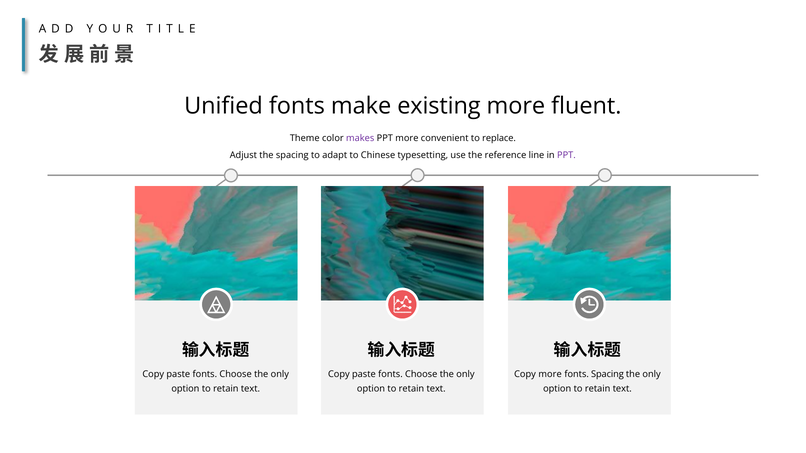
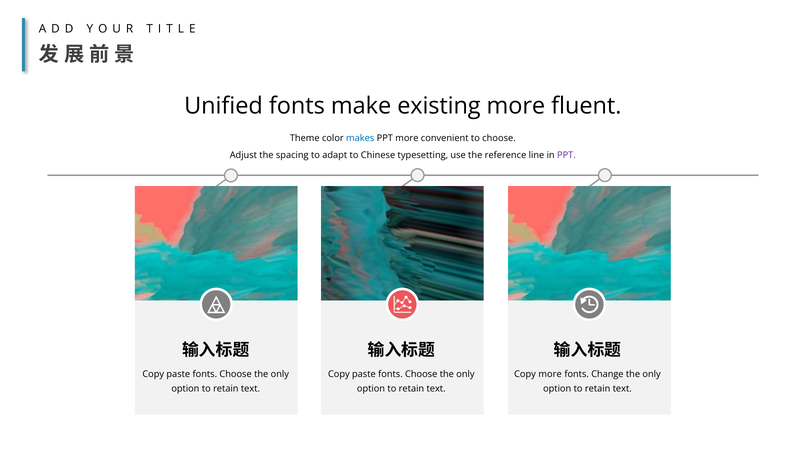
makes colour: purple -> blue (360, 138)
to replace: replace -> choose (499, 138)
fonts Spacing: Spacing -> Change (607, 374)
